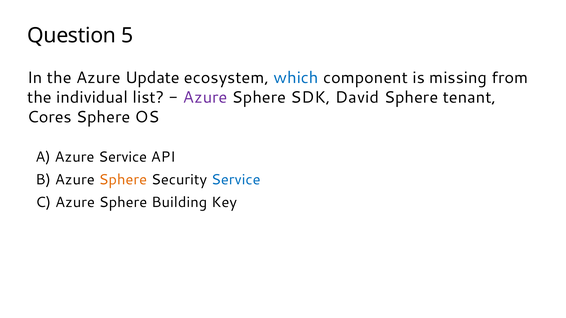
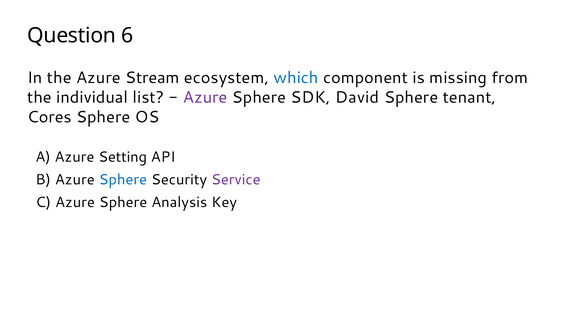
5: 5 -> 6 (127, 35)
Update: Update -> Stream (152, 78)
Azure Service: Service -> Setting (123, 157)
Sphere colour: orange -> blue (123, 180)
Service colour: blue -> purple (236, 180)
Building: Building -> Analysis (179, 202)
